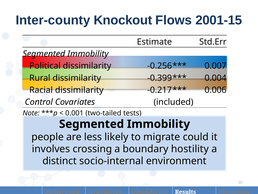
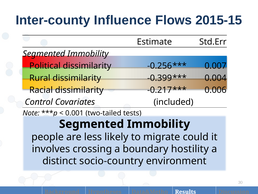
Knockout: Knockout -> Influence (123, 20)
2001-15: 2001-15 -> 2015-15 (219, 20)
socio-internal: socio-internal -> socio-country (111, 161)
